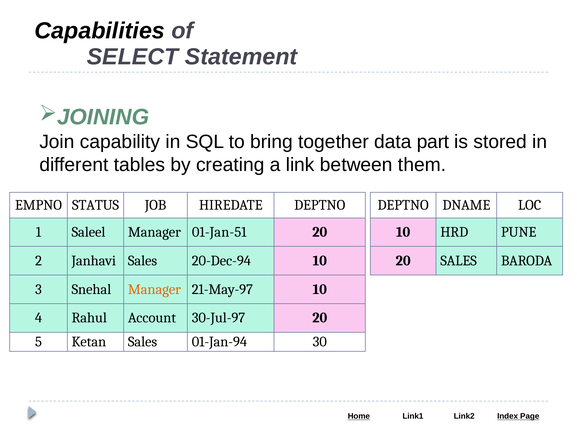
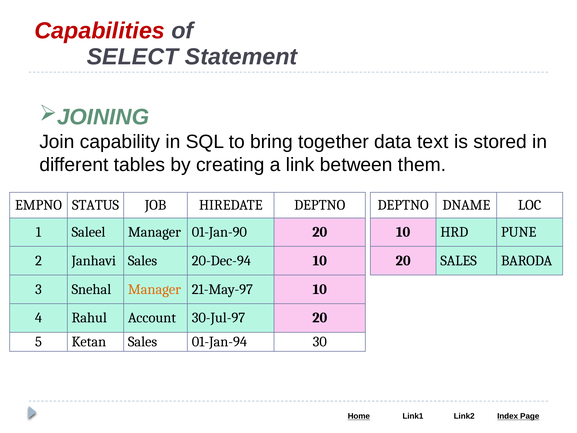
Capabilities colour: black -> red (100, 31)
part: part -> text (433, 142)
01-Jan-51: 01-Jan-51 -> 01-Jan-90 (219, 232)
